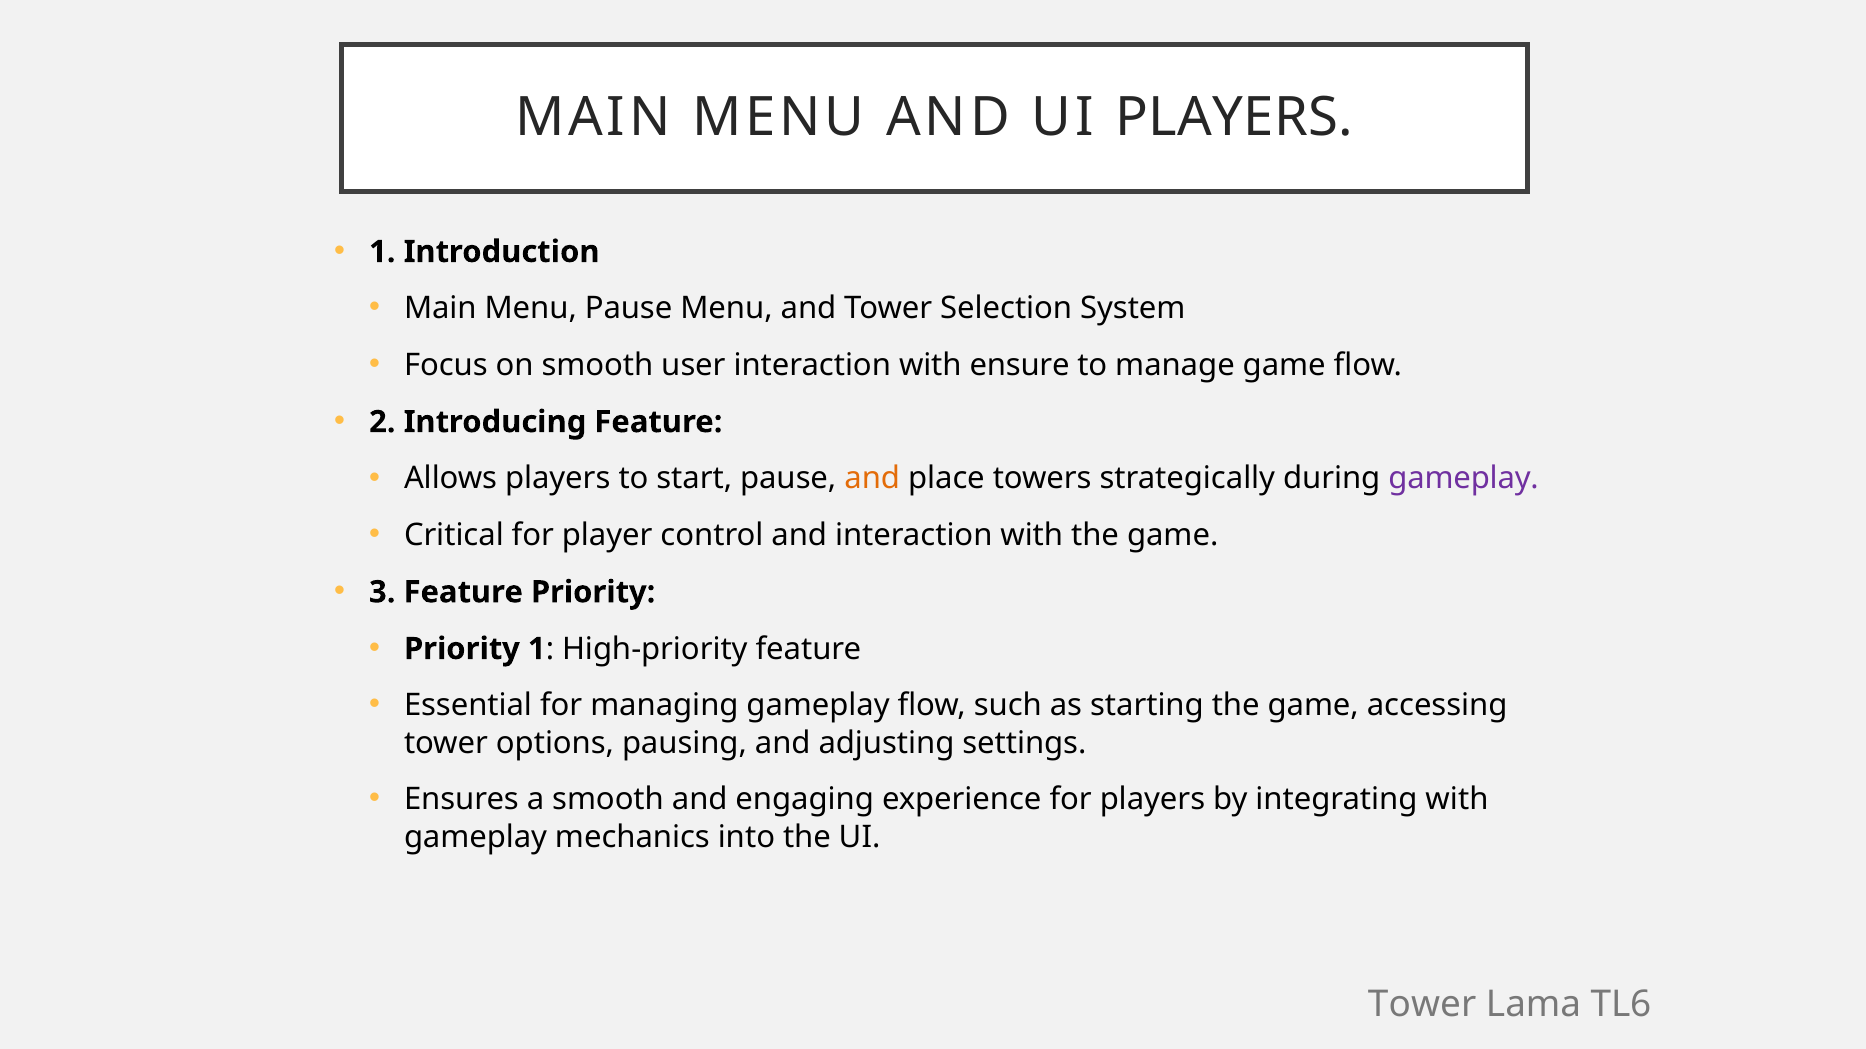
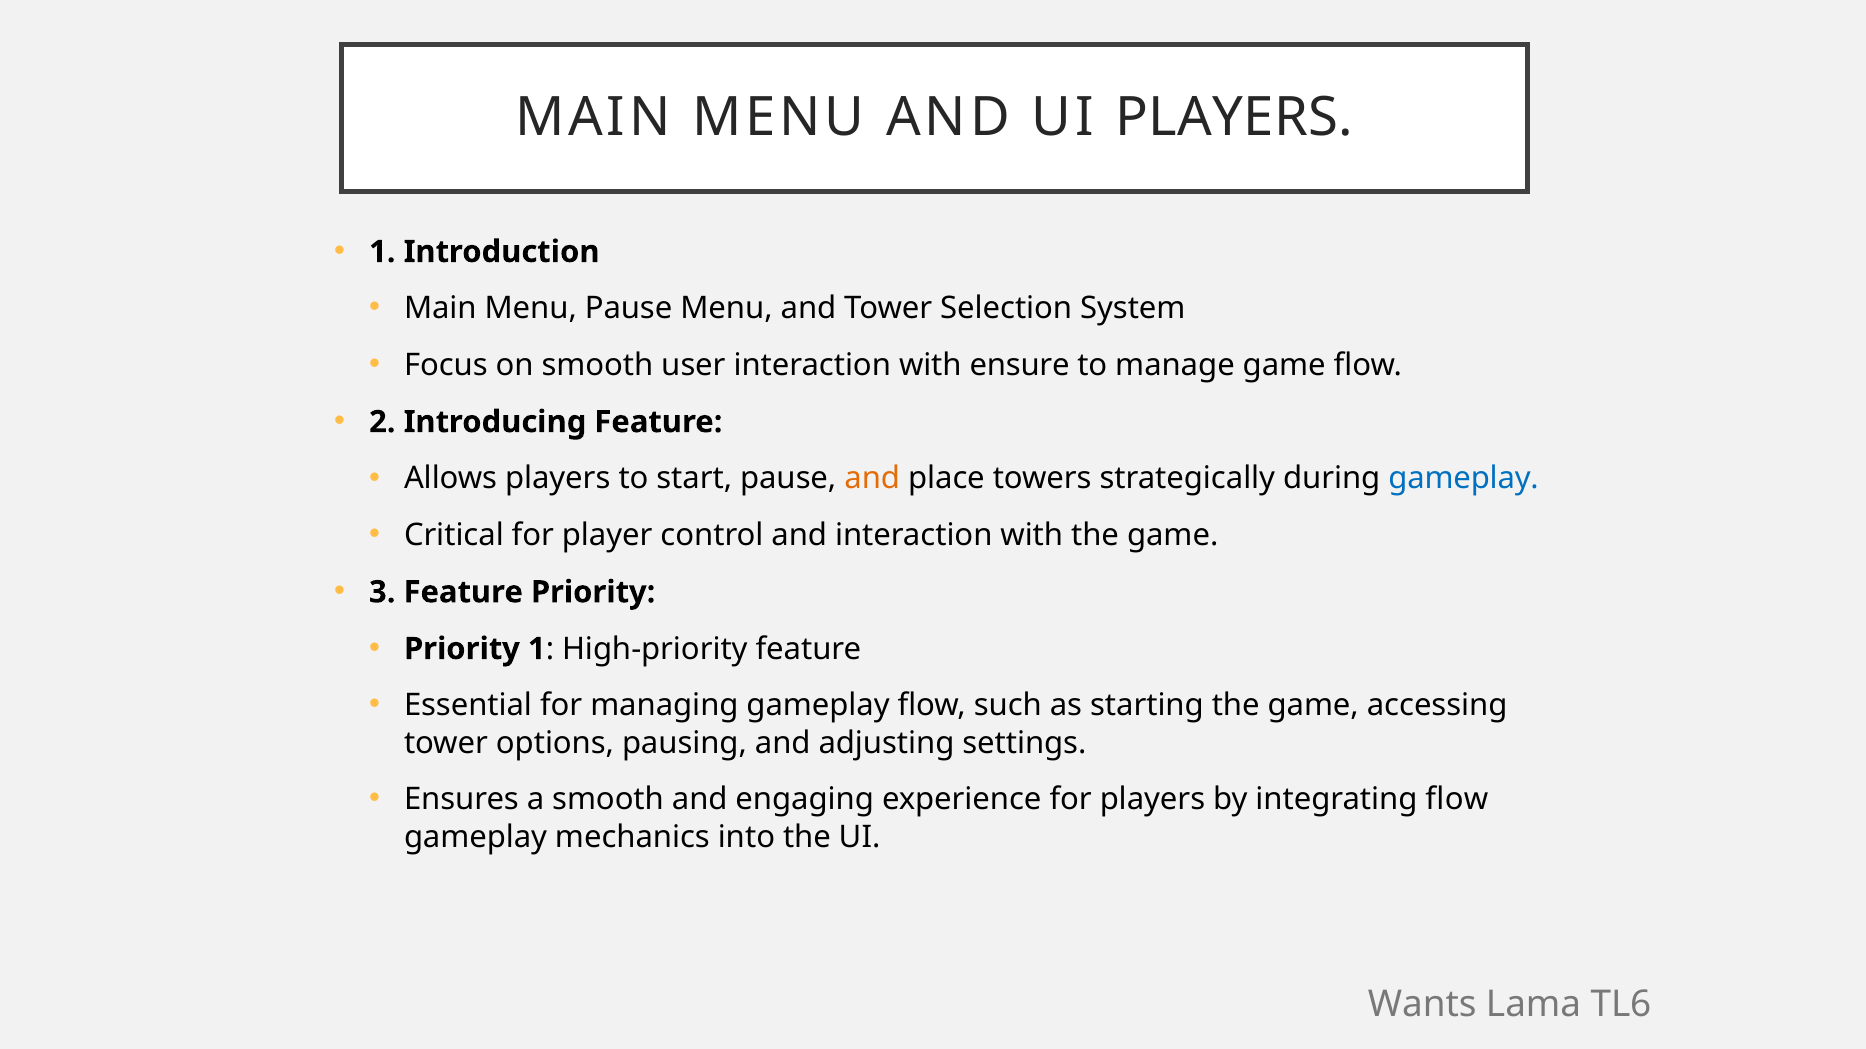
gameplay colour: purple -> blue (1464, 479)
integrating with: with -> flow (1457, 800)
Tower: Tower -> Wants (1422, 1005)
